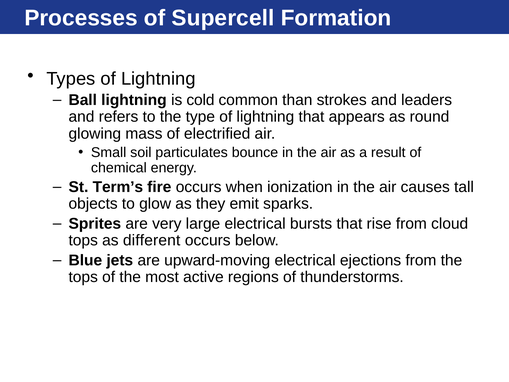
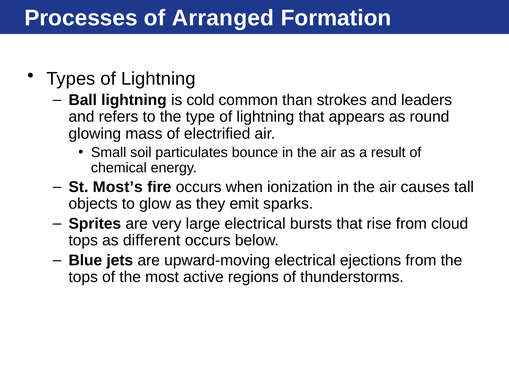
Supercell: Supercell -> Arranged (223, 18)
Term’s: Term’s -> Most’s (118, 187)
